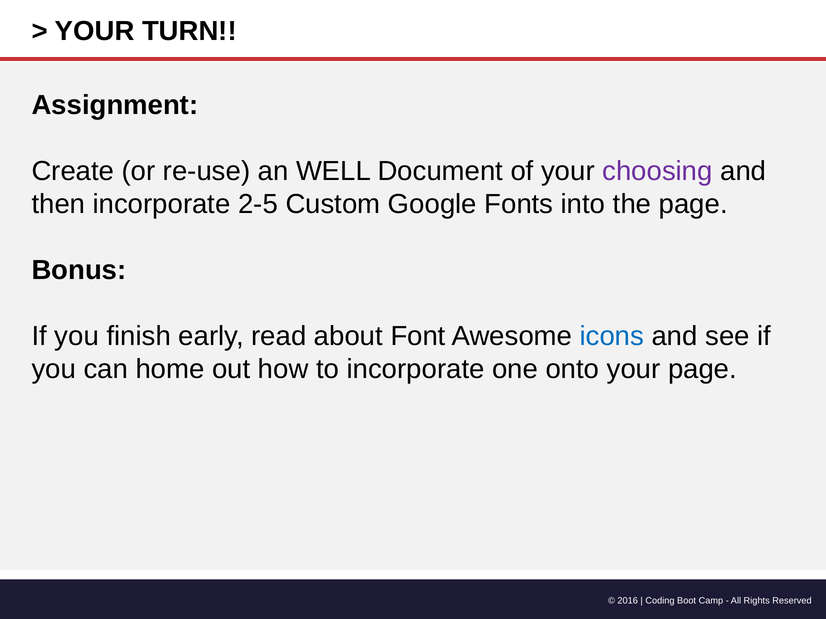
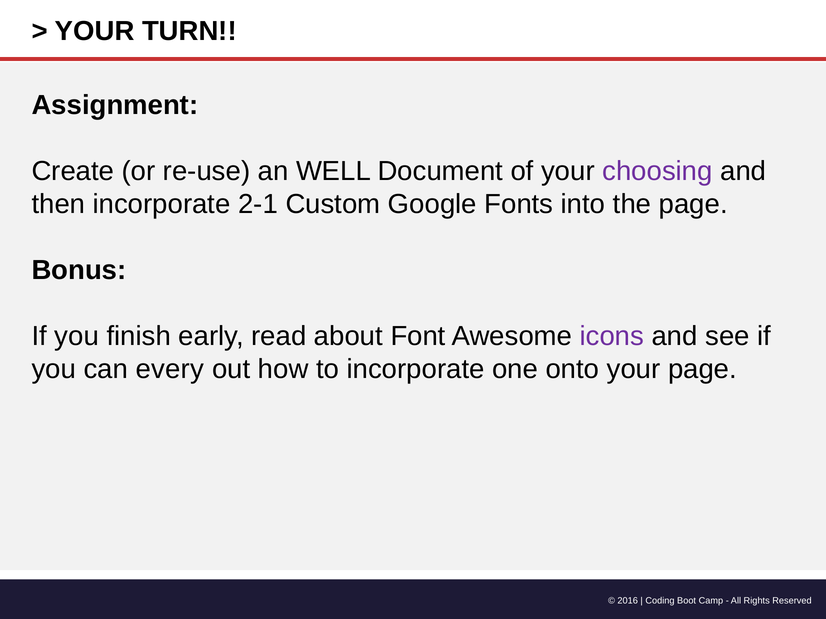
2-5: 2-5 -> 2-1 (258, 204)
icons colour: blue -> purple (612, 336)
home: home -> every (170, 369)
